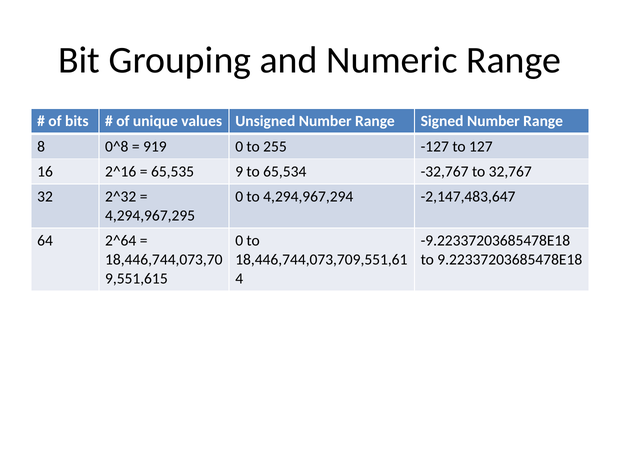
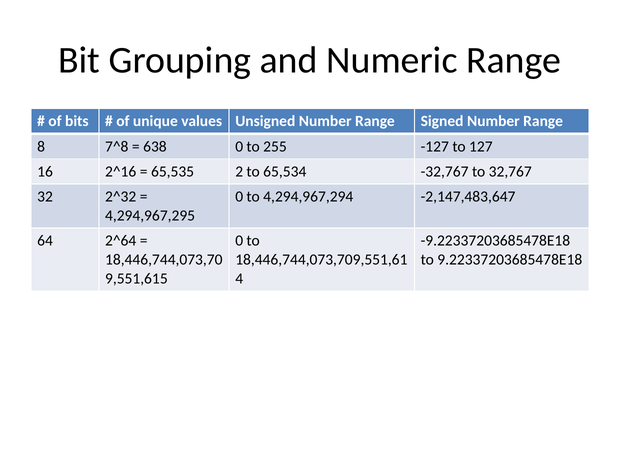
0^8: 0^8 -> 7^8 (117, 146)
919: 919 -> 638 (155, 146)
9: 9 -> 2 (239, 172)
